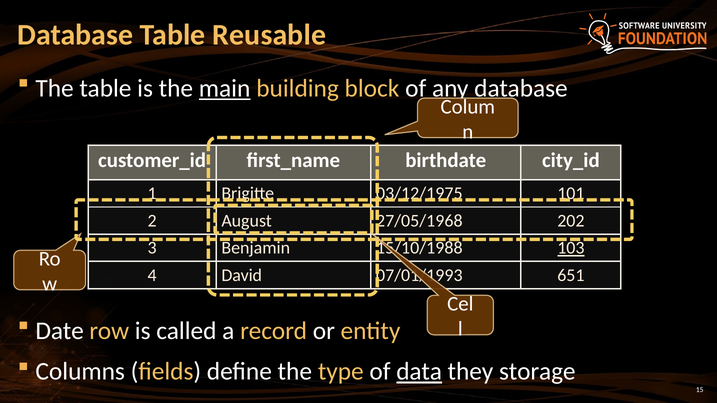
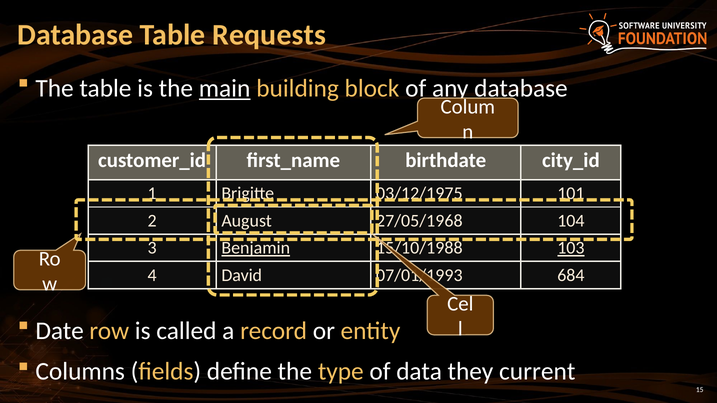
Reusable: Reusable -> Requests (269, 35)
202: 202 -> 104 (571, 221)
Benjamin underline: none -> present (256, 248)
651: 651 -> 684 (571, 276)
data underline: present -> none (419, 372)
storage: storage -> current (537, 372)
